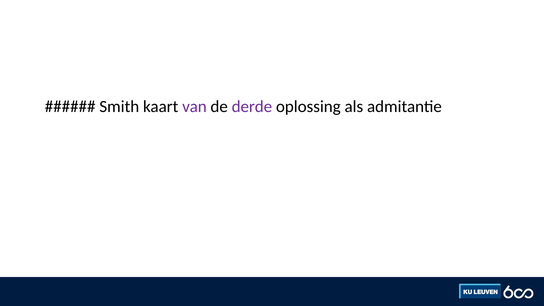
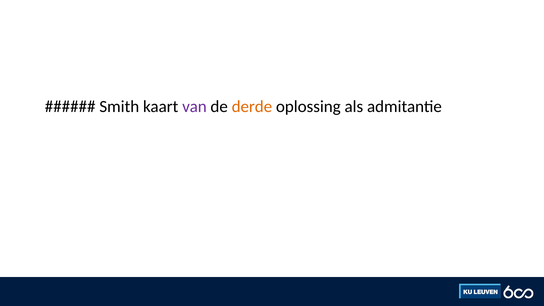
derde colour: purple -> orange (252, 106)
